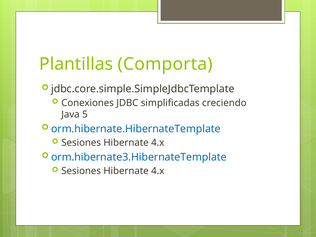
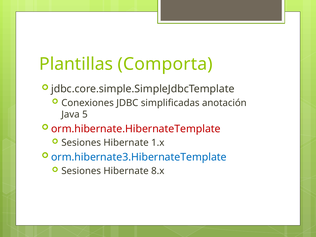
creciendo: creciendo -> anotación (224, 103)
orm.hibernate.HibernateTemplate colour: blue -> red (136, 129)
4.x: 4.x -> 1.x (158, 143)
4.x: 4.x -> 8.x (158, 171)
